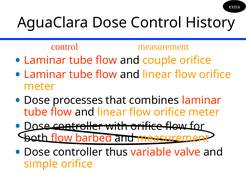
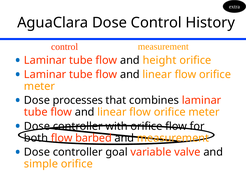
couple: couple -> height (160, 60)
thus: thus -> goal (117, 152)
